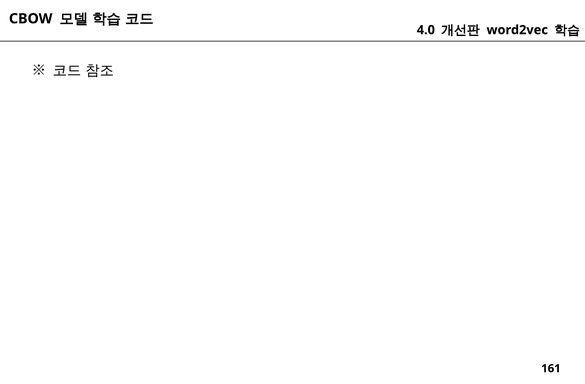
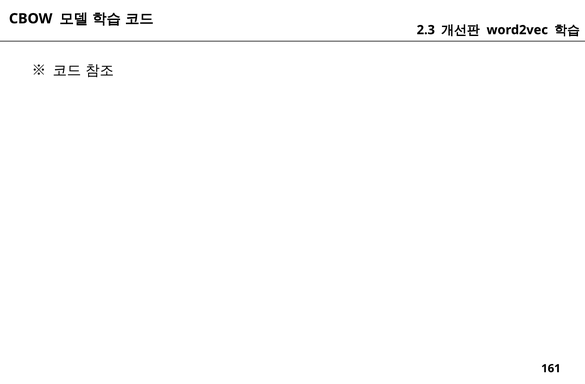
4.0: 4.0 -> 2.3 (426, 30)
